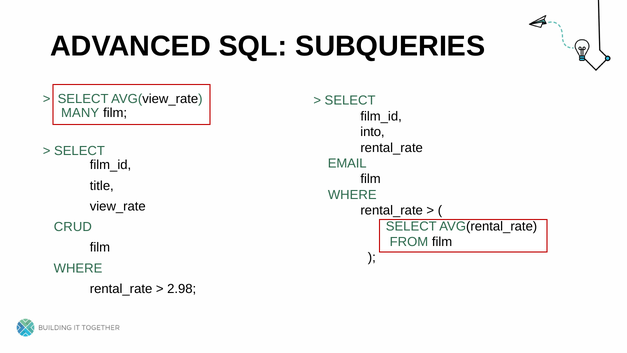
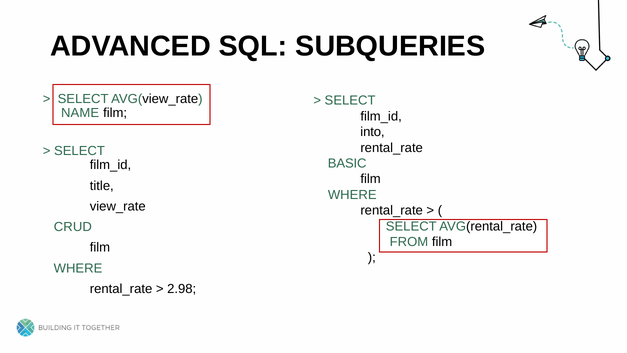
MANY: MANY -> NAME (80, 113)
EMAIL: EMAIL -> BASIC (347, 163)
